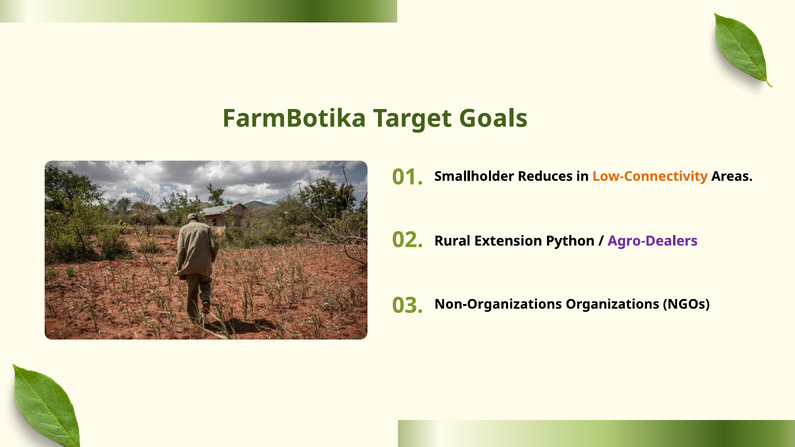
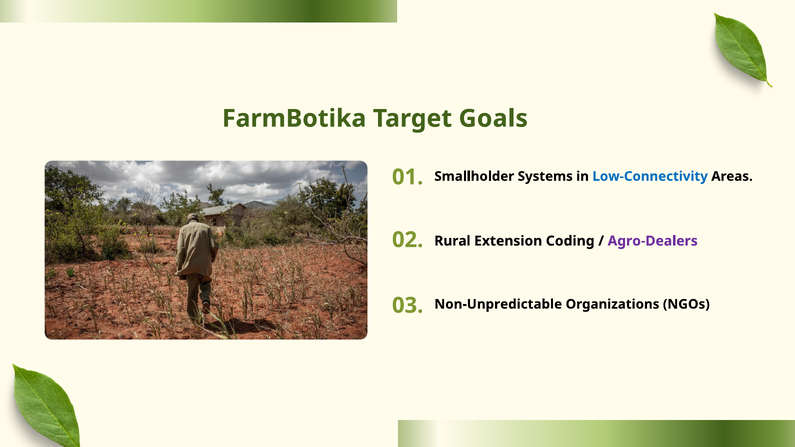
Reduces: Reduces -> Systems (545, 176)
Low-Connectivity colour: orange -> blue (650, 176)
Python: Python -> Coding (570, 241)
Non-Organizations: Non-Organizations -> Non-Unpredictable (498, 304)
